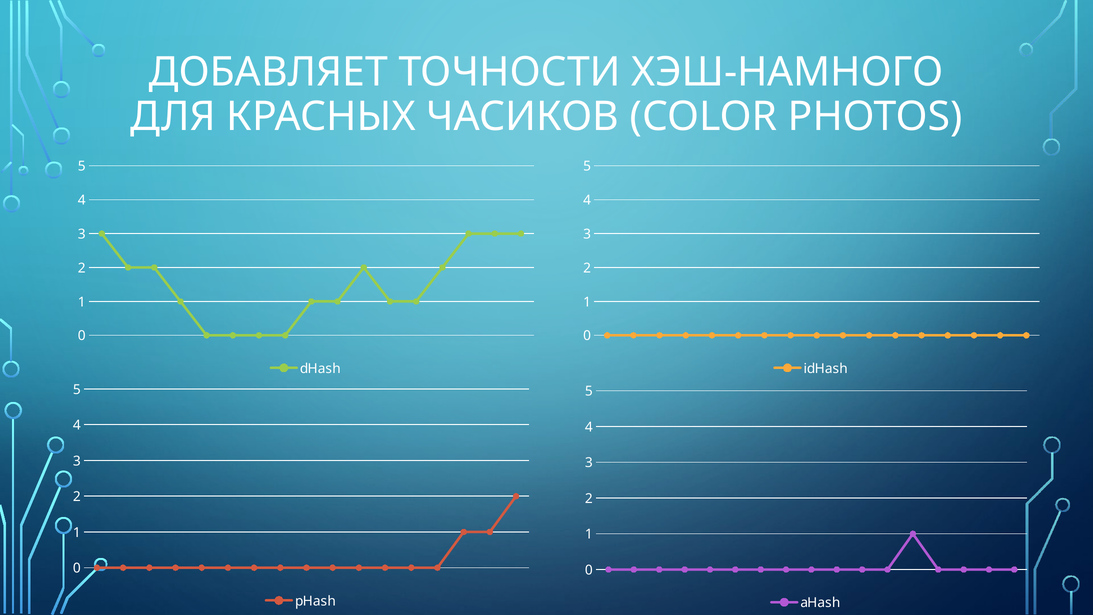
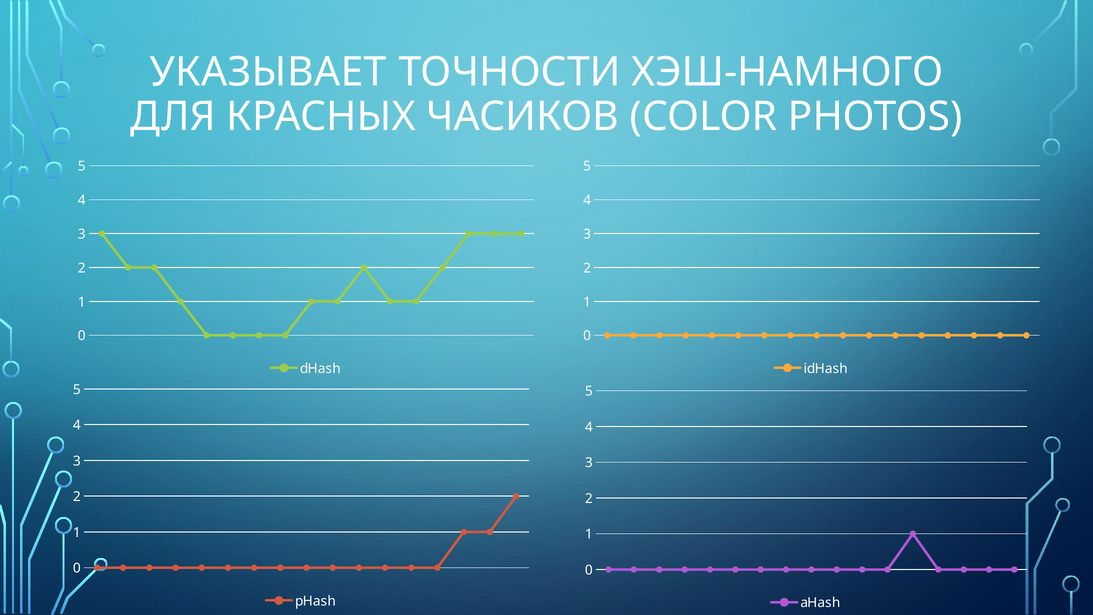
ДОБАВЛЯЕТ: ДОБАВЛЯЕТ -> УКАЗЫВАЕТ (268, 72)
